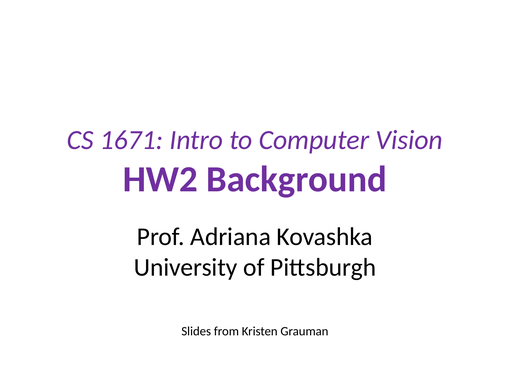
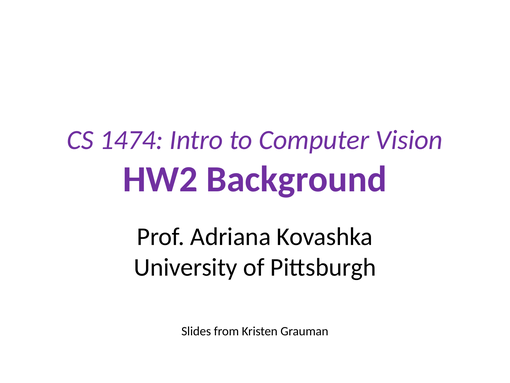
1671: 1671 -> 1474 (132, 140)
